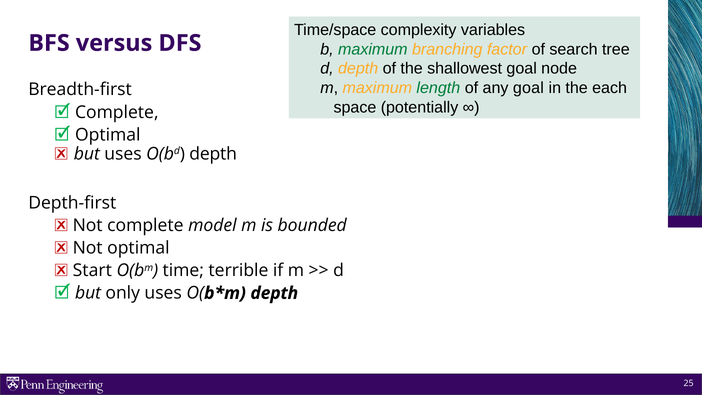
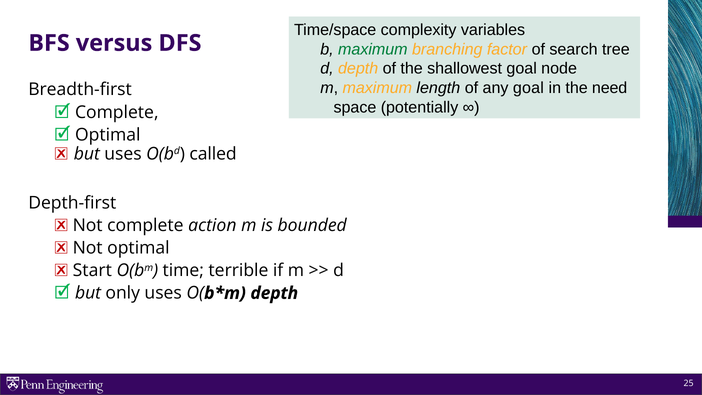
length colour: green -> black (438, 88)
each: each -> need (610, 88)
O(bd depth: depth -> called (213, 154)
model: model -> action (212, 225)
